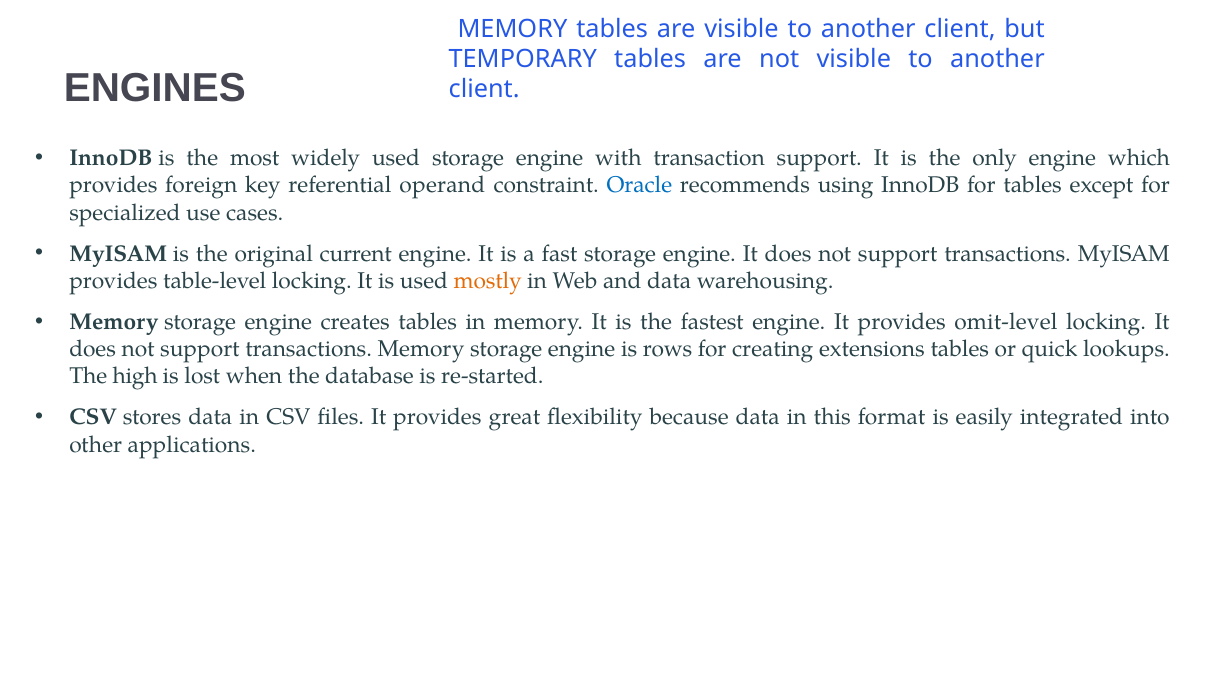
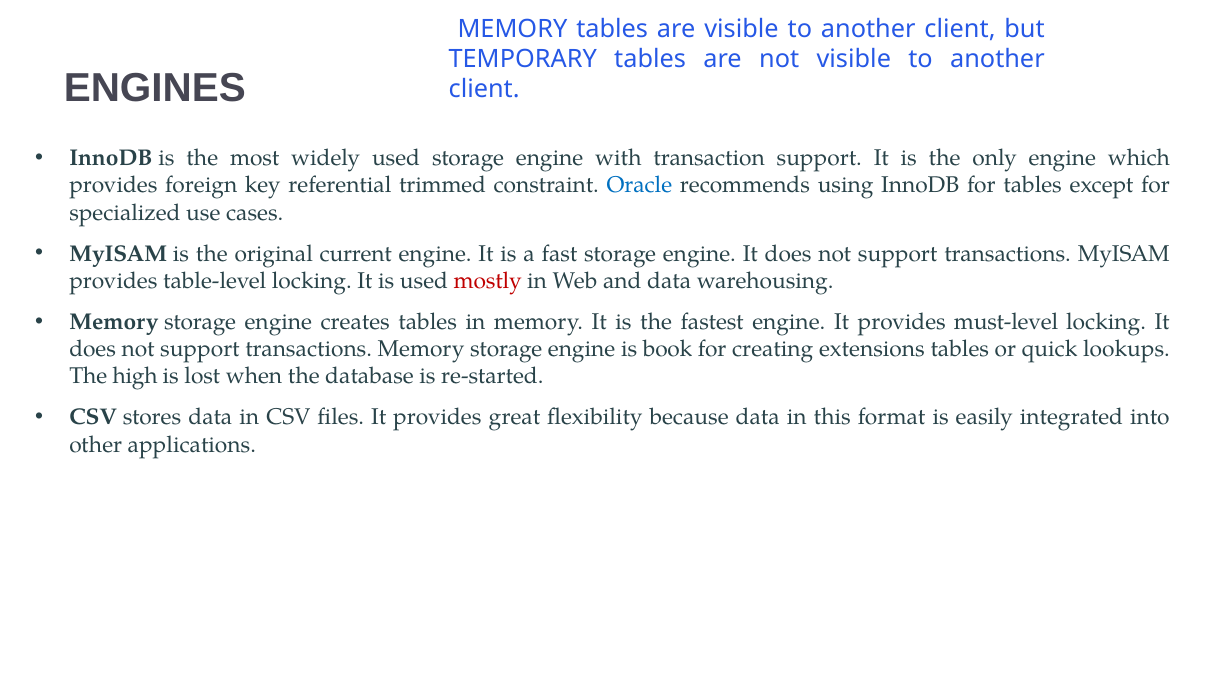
operand: operand -> trimmed (443, 185)
mostly colour: orange -> red (488, 281)
omit-level: omit-level -> must-level (1006, 322)
rows: rows -> book (668, 349)
